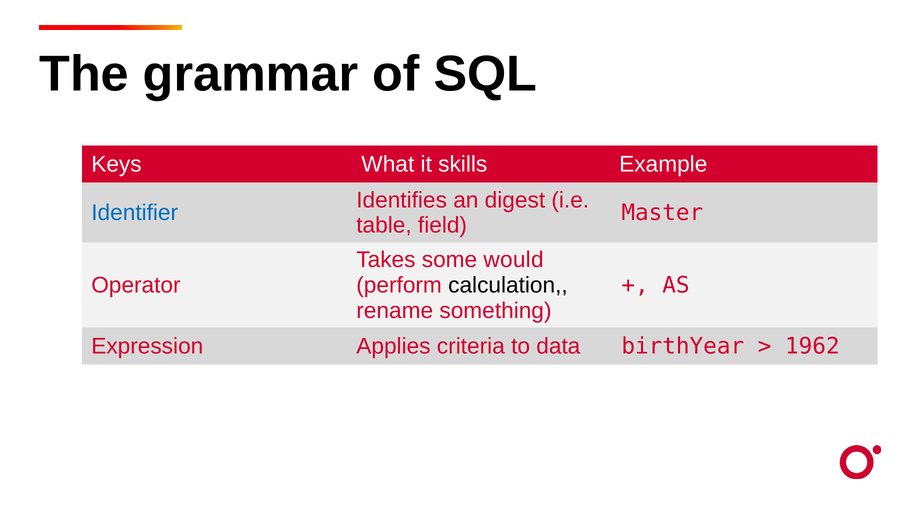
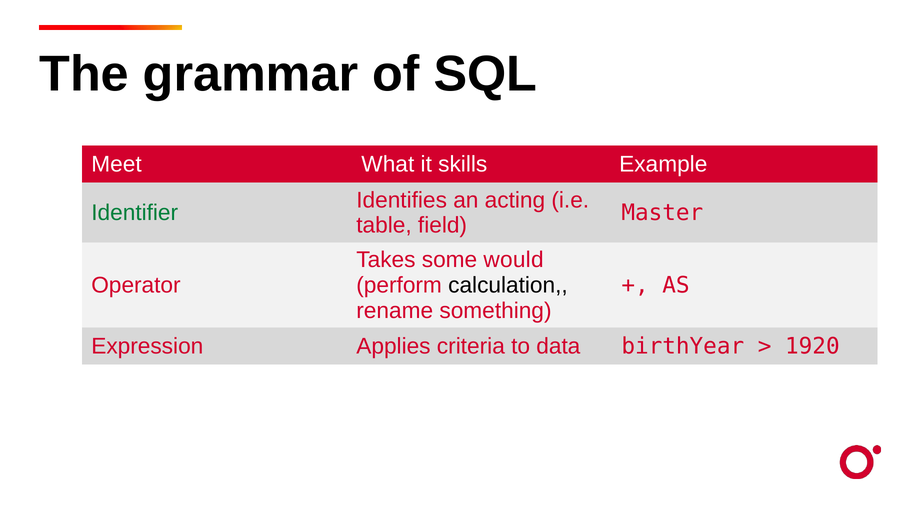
Keys: Keys -> Meet (116, 164)
digest: digest -> acting (515, 200)
Identifier colour: blue -> green (135, 213)
1962: 1962 -> 1920 (812, 346)
